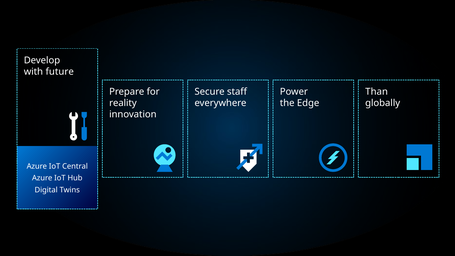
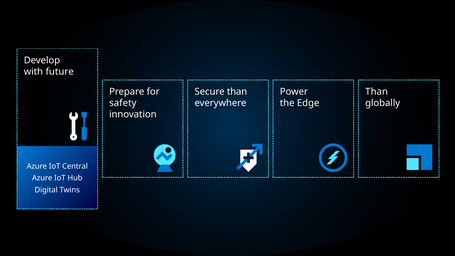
Secure staff: staff -> than (237, 92)
reality: reality -> safety (123, 103)
